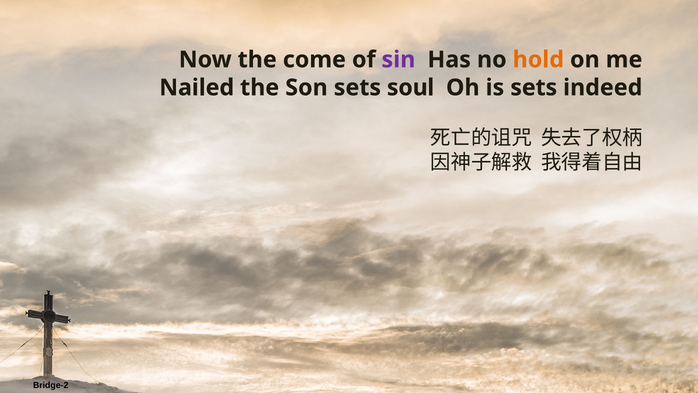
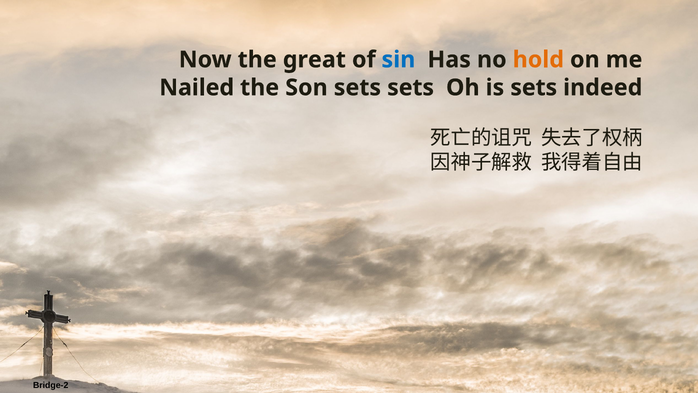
come: come -> great (314, 60)
sin colour: purple -> blue (398, 60)
sets soul: soul -> sets (411, 88)
